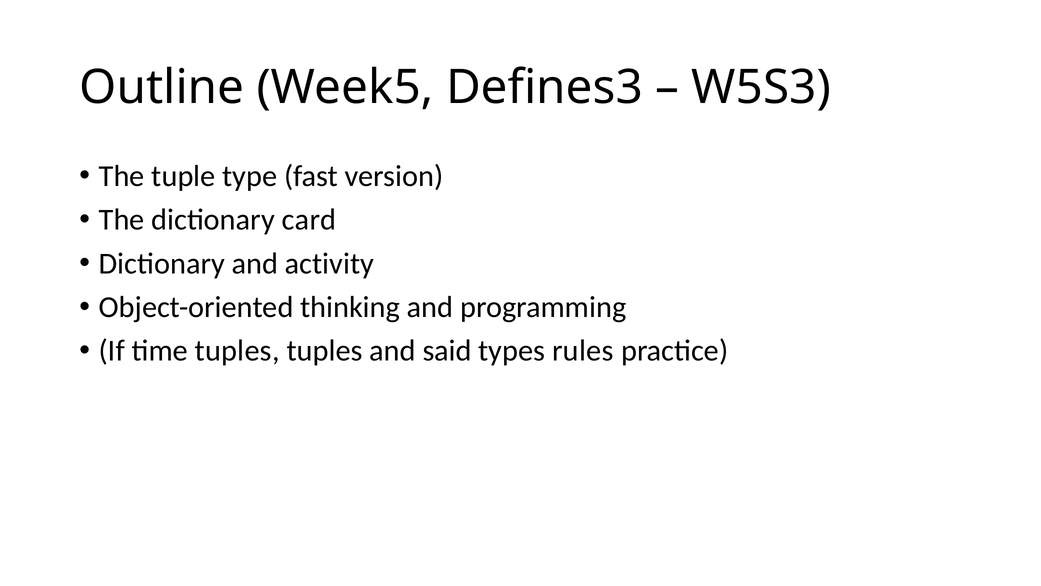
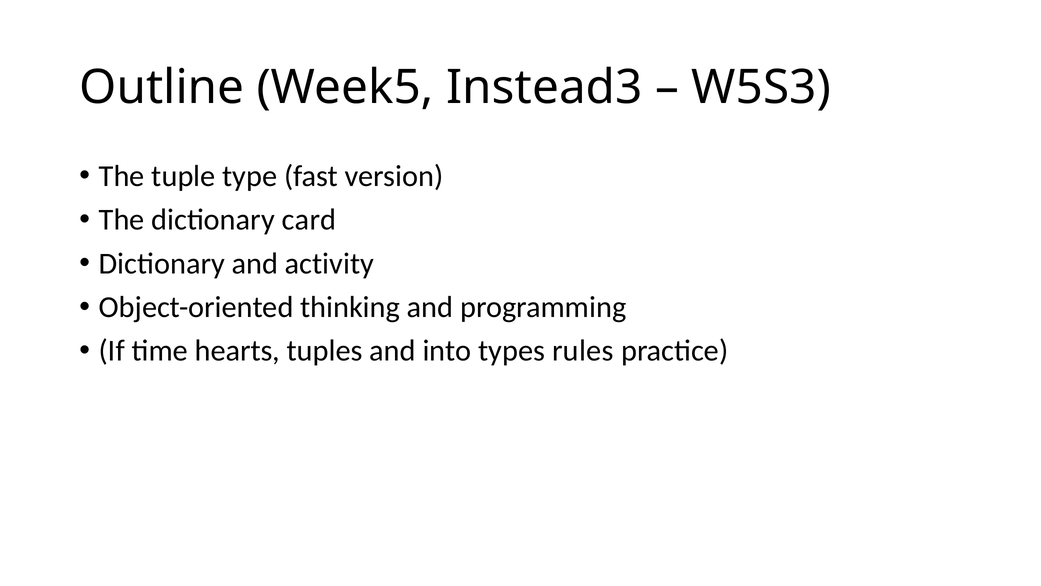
Defines3: Defines3 -> Instead3 (544, 87)
time tuples: tuples -> hearts (237, 351)
said: said -> into (447, 351)
